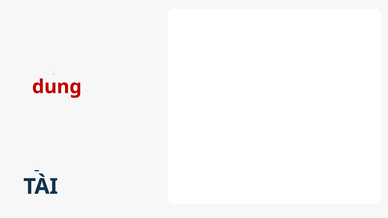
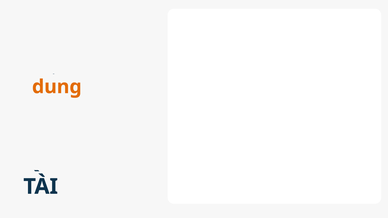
dung colour: red -> orange (57, 87)
